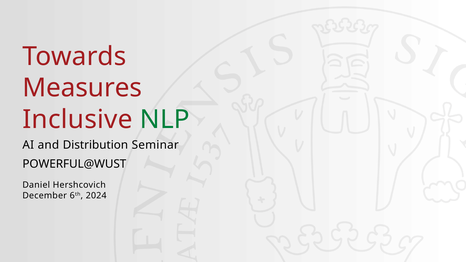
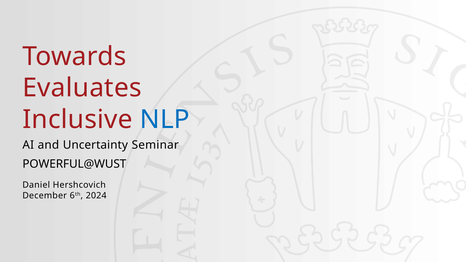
Measures: Measures -> Evaluates (82, 88)
NLP colour: green -> blue (165, 119)
Distribution: Distribution -> Uncertainty (95, 145)
